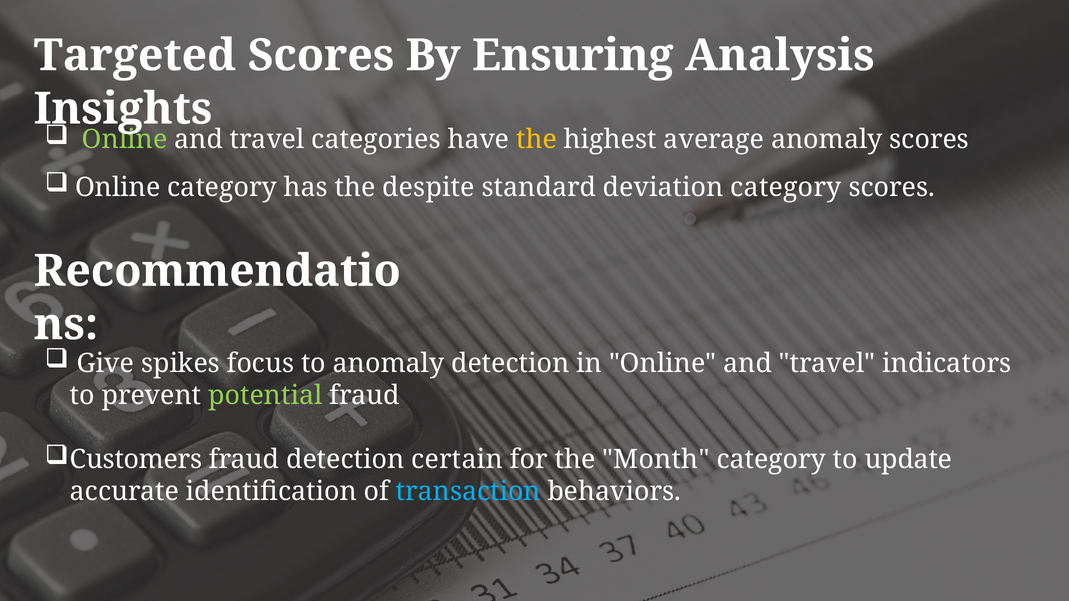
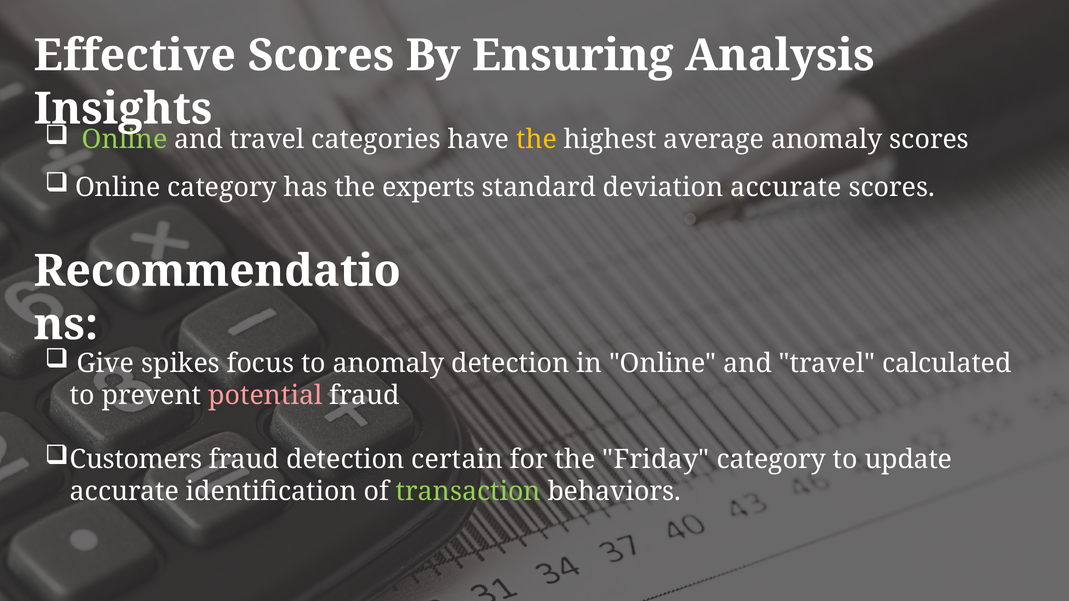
Targeted: Targeted -> Effective (135, 56)
despite: despite -> experts (429, 187)
deviation category: category -> accurate (786, 187)
indicators: indicators -> calculated (947, 364)
potential colour: light green -> pink (265, 396)
Month: Month -> Friday (656, 460)
transaction colour: light blue -> light green (468, 492)
